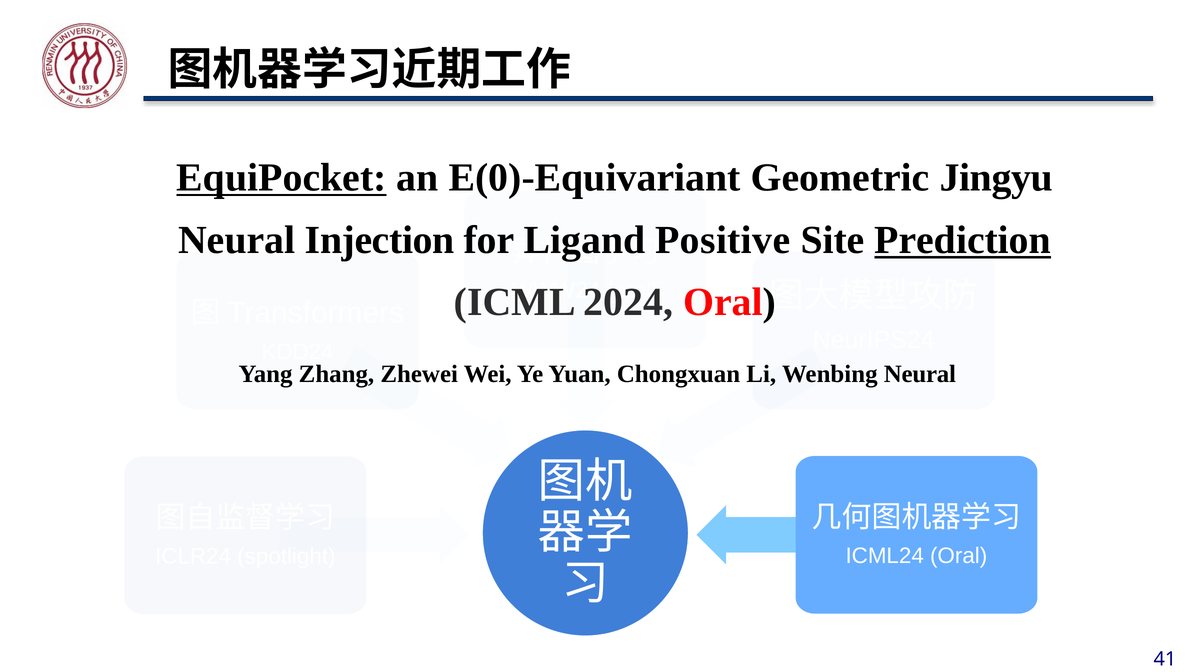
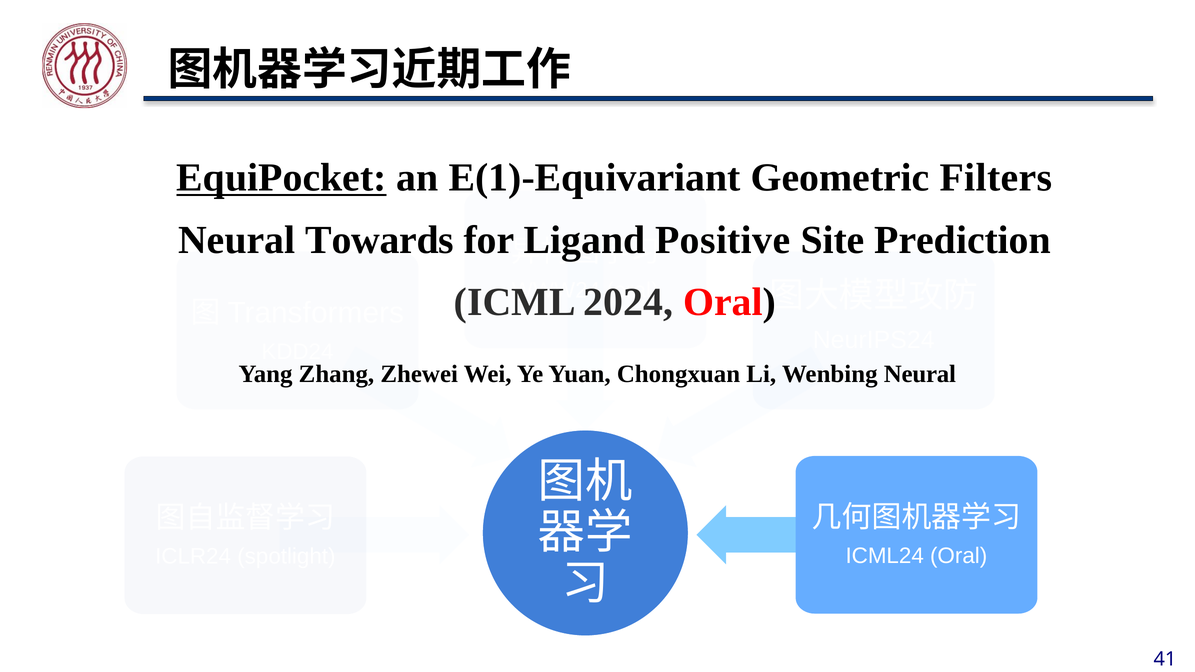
E(0)-Equivariant: E(0)-Equivariant -> E(1)-Equivariant (595, 178)
Jingyu: Jingyu -> Filters (996, 178)
Injection: Injection -> Towards (380, 240)
Prediction underline: present -> none (963, 240)
